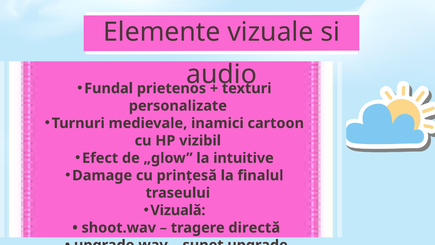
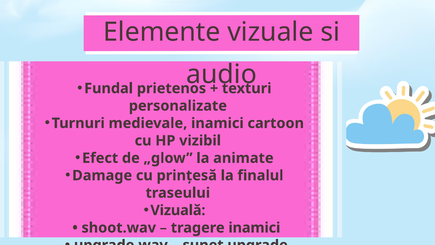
intuitive: intuitive -> animate (243, 158)
tragere directă: directă -> inamici (254, 227)
